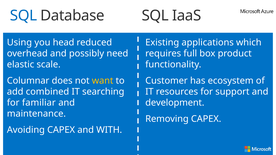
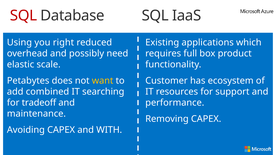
SQL colour: blue -> red (24, 16)
head: head -> right (63, 43)
Columnar: Columnar -> Petabytes (28, 81)
familiar: familiar -> tradeoff (39, 103)
development: development -> performance (175, 103)
